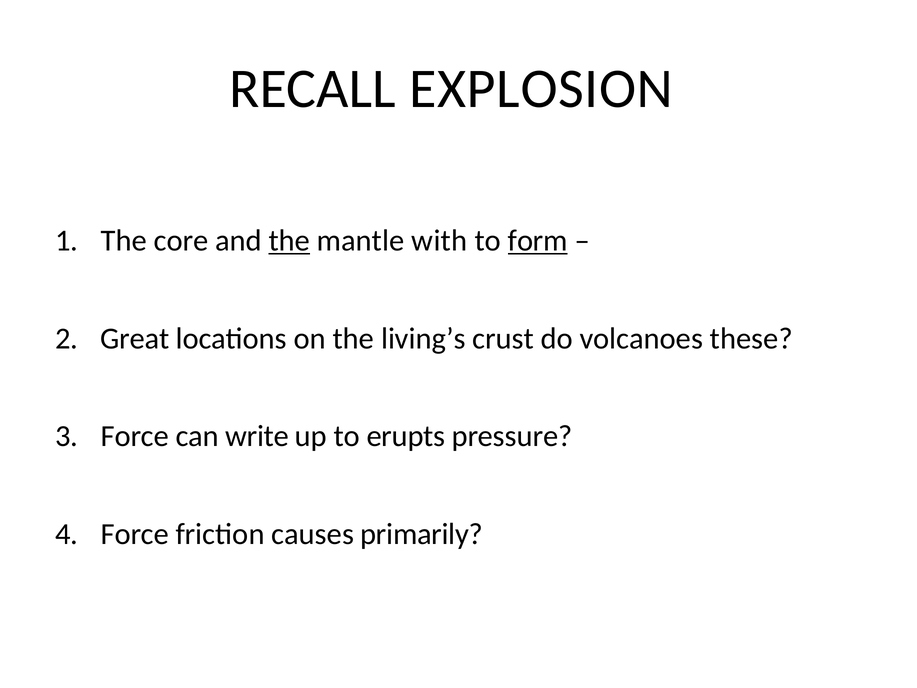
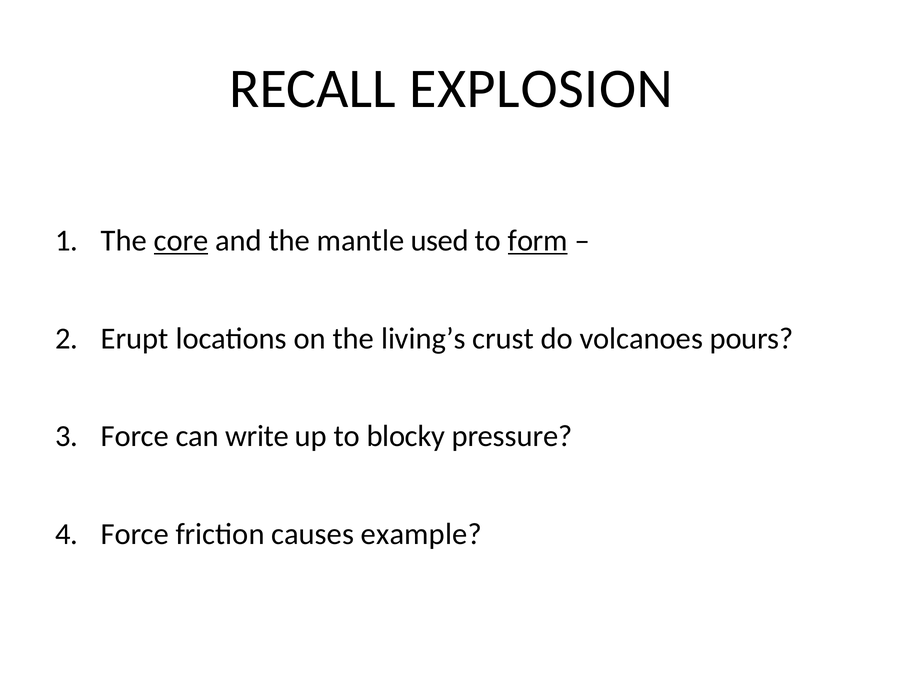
core underline: none -> present (181, 241)
the underline: present -> none (289, 241)
with: with -> used (440, 241)
Great: Great -> Erupt (135, 338)
these: these -> pours (751, 338)
erupts: erupts -> blocky (406, 436)
primarily: primarily -> example (421, 534)
